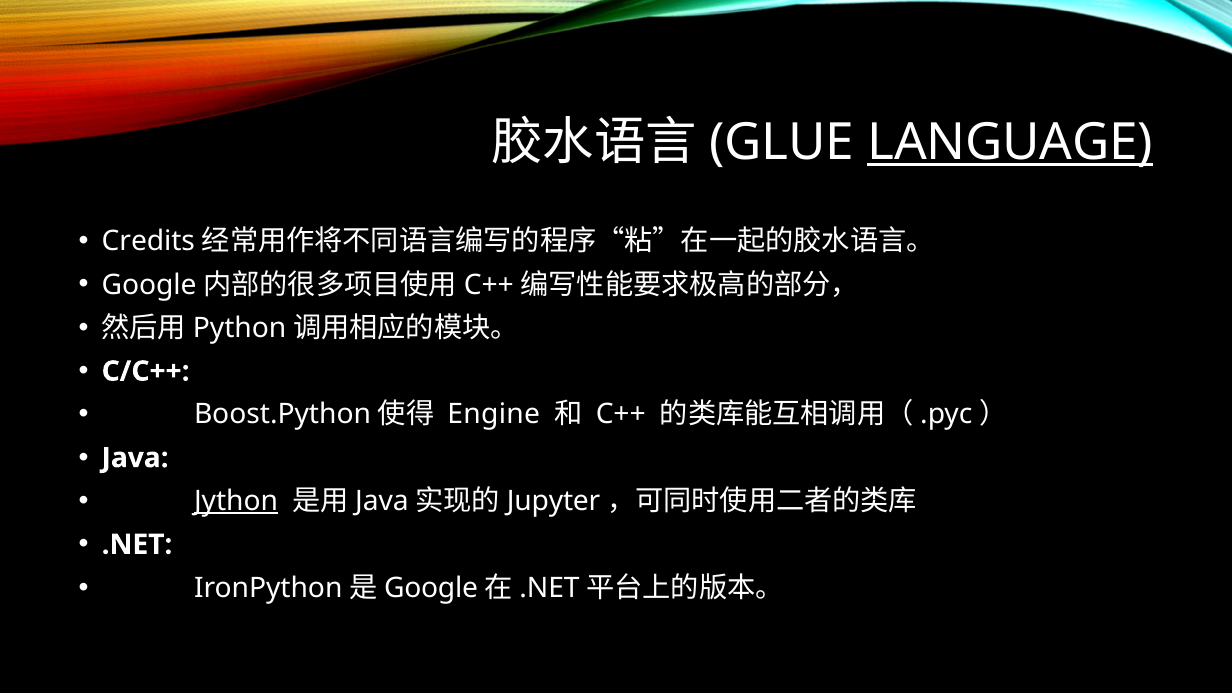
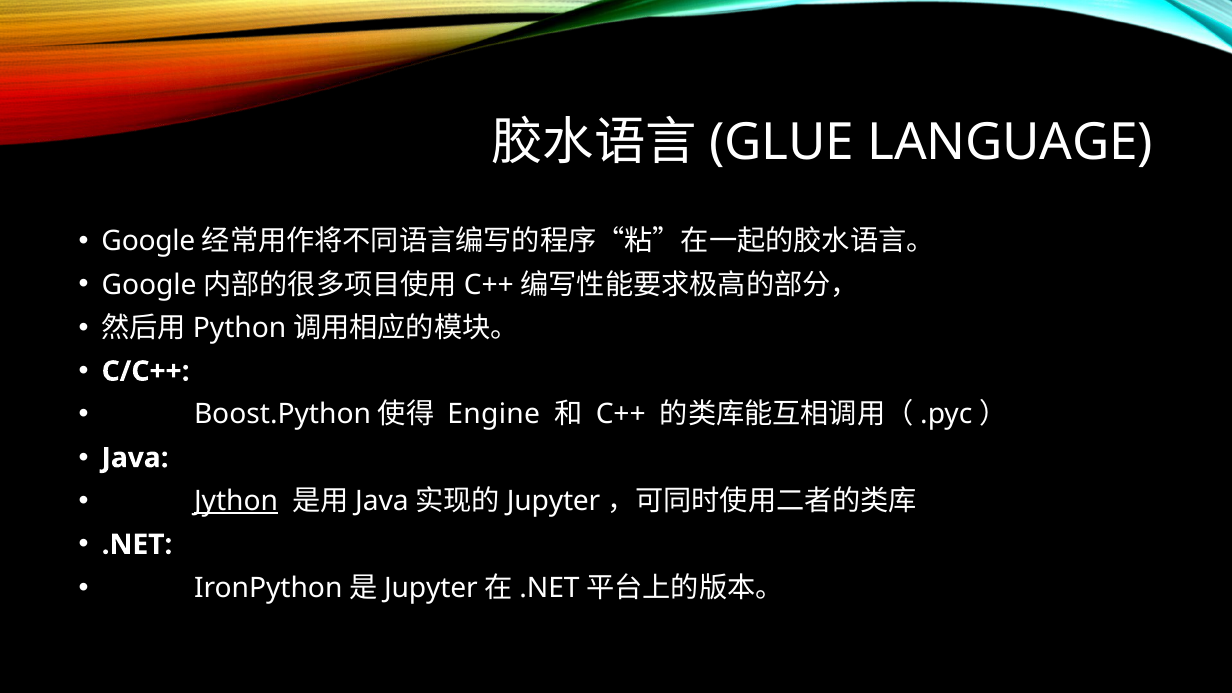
LANGUAGE underline: present -> none (1010, 142)
Credits: Credits -> Google (148, 241)
Google: Google -> Jupyter (431, 588)
